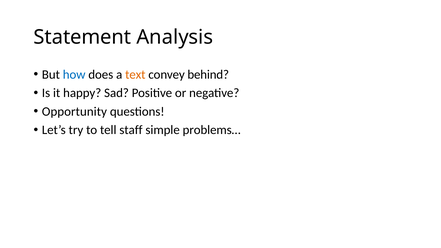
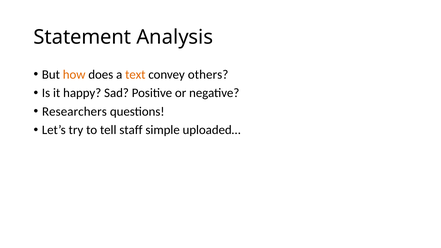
how colour: blue -> orange (74, 75)
behind: behind -> others (208, 75)
Opportunity: Opportunity -> Researchers (74, 112)
problems…: problems… -> uploaded… (212, 130)
